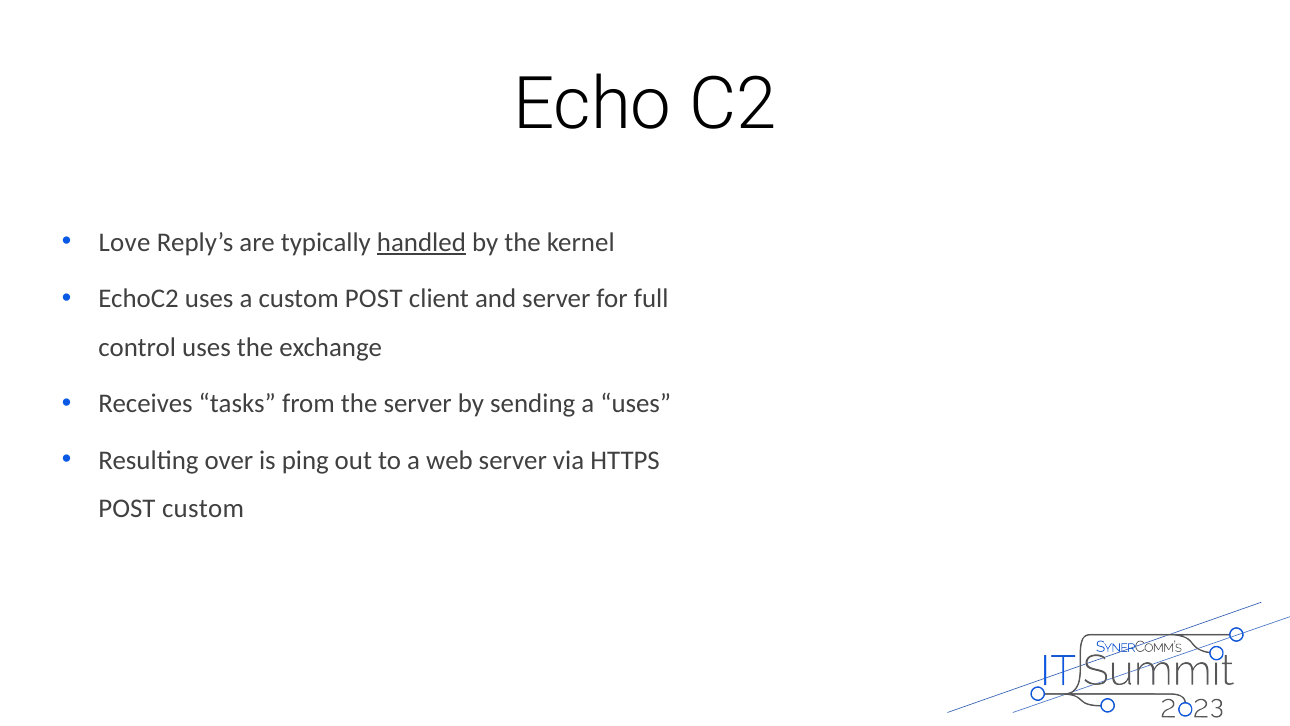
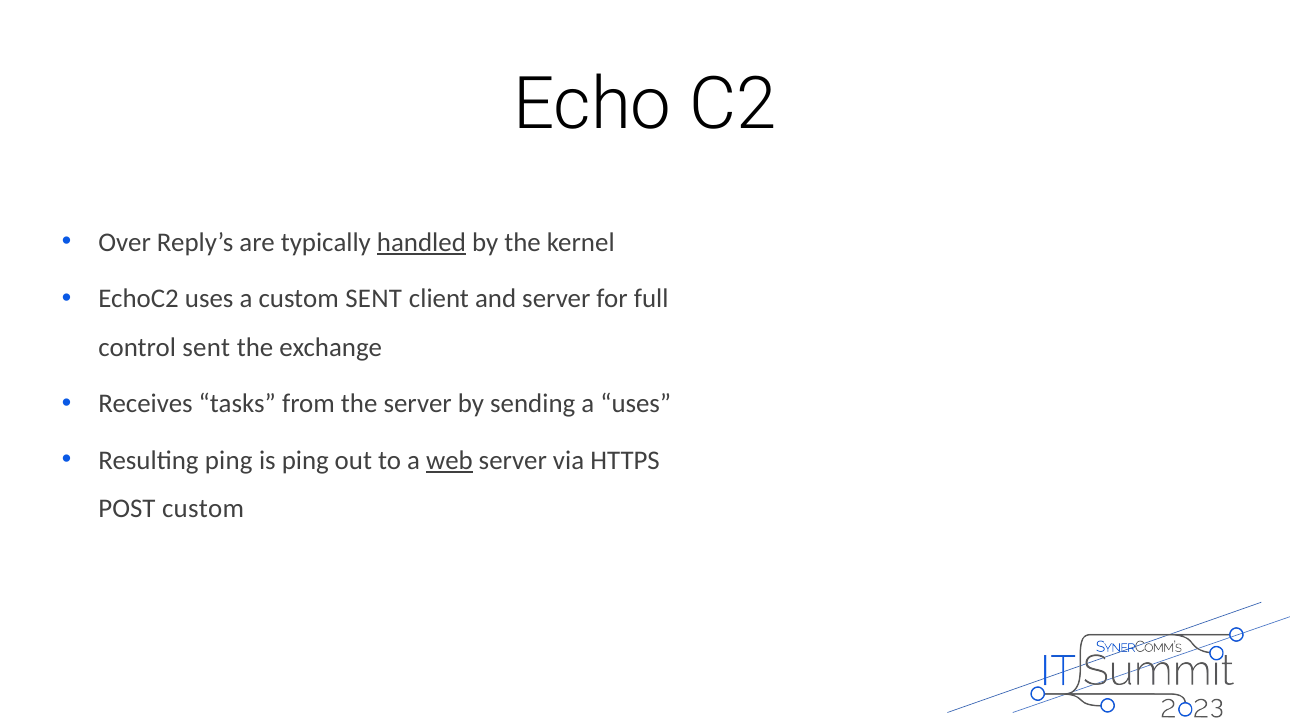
Love: Love -> Over (125, 242)
custom POST: POST -> SENT (374, 299)
control uses: uses -> sent (206, 347)
Resulting over: over -> ping (229, 460)
web underline: none -> present (449, 460)
